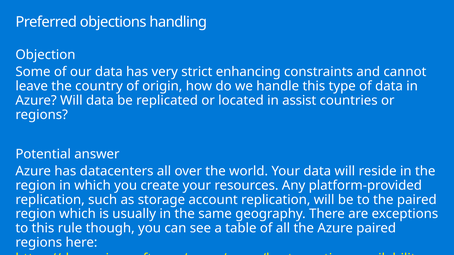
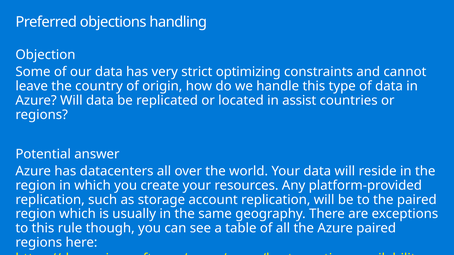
enhancing: enhancing -> optimizing (248, 72)
